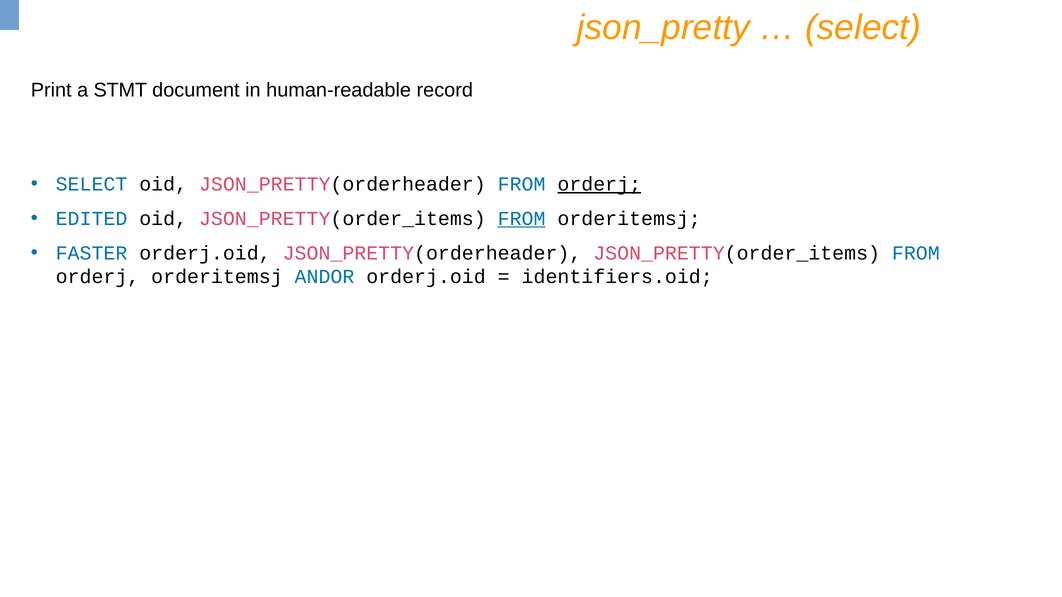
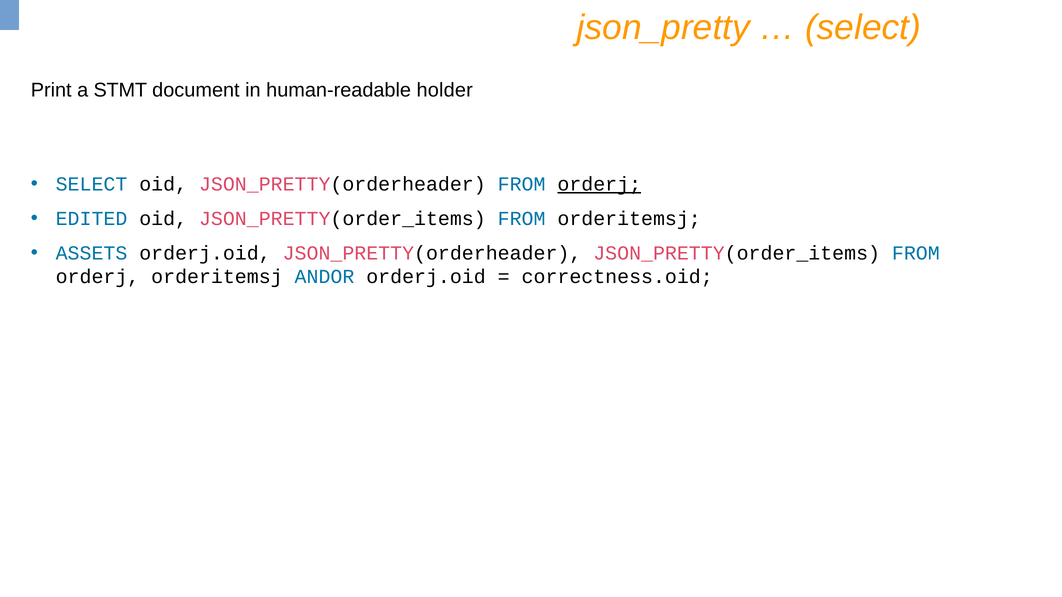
record: record -> holder (445, 90)
FROM underline: present -> none (522, 219)
FASTER: FASTER -> ASSETS (92, 253)
identifiers.oid: identifiers.oid -> correctness.oid (617, 277)
